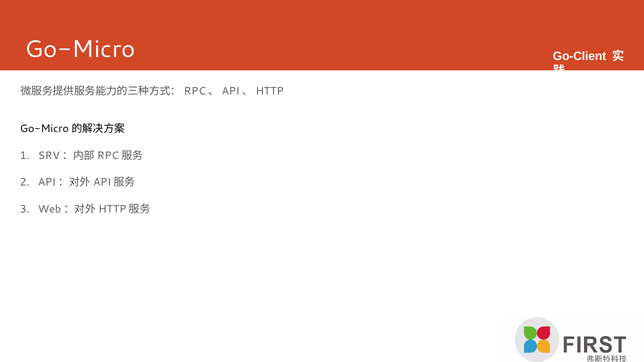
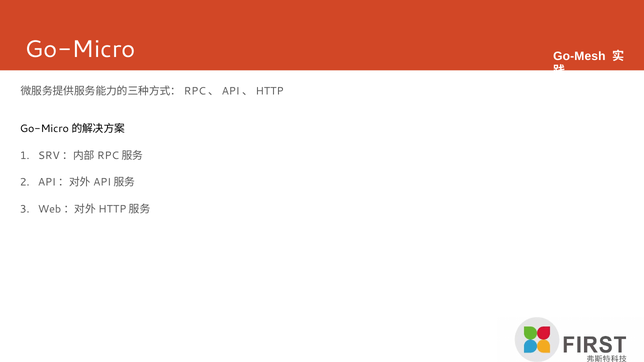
Go-Client: Go-Client -> Go-Mesh (579, 56)
